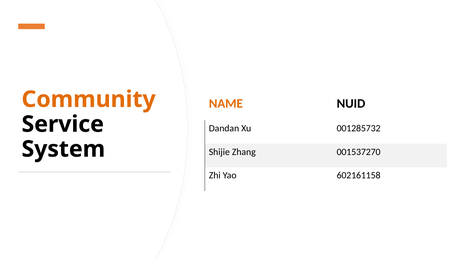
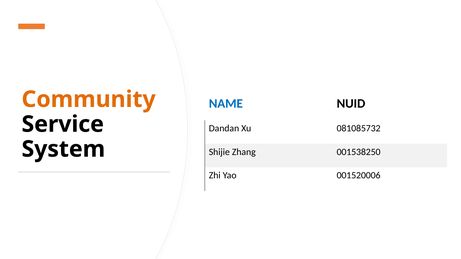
NAME colour: orange -> blue (226, 104)
001285732: 001285732 -> 081085732 (359, 128)
001537270: 001537270 -> 001538250 (359, 152)
602161158: 602161158 -> 001520006 (359, 176)
